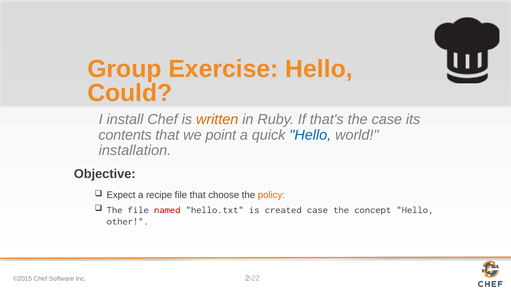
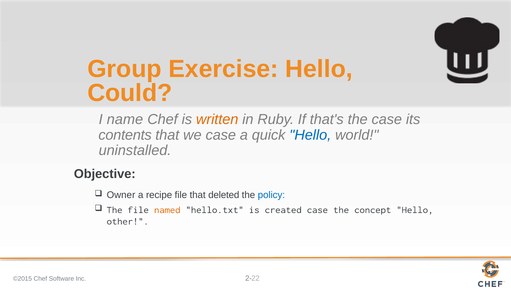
install: install -> name (125, 119)
we point: point -> case (221, 135)
installation: installation -> uninstalled (135, 150)
Expect: Expect -> Owner (121, 195)
choose: choose -> deleted (224, 195)
policy colour: orange -> blue (271, 195)
named colour: red -> orange (167, 209)
